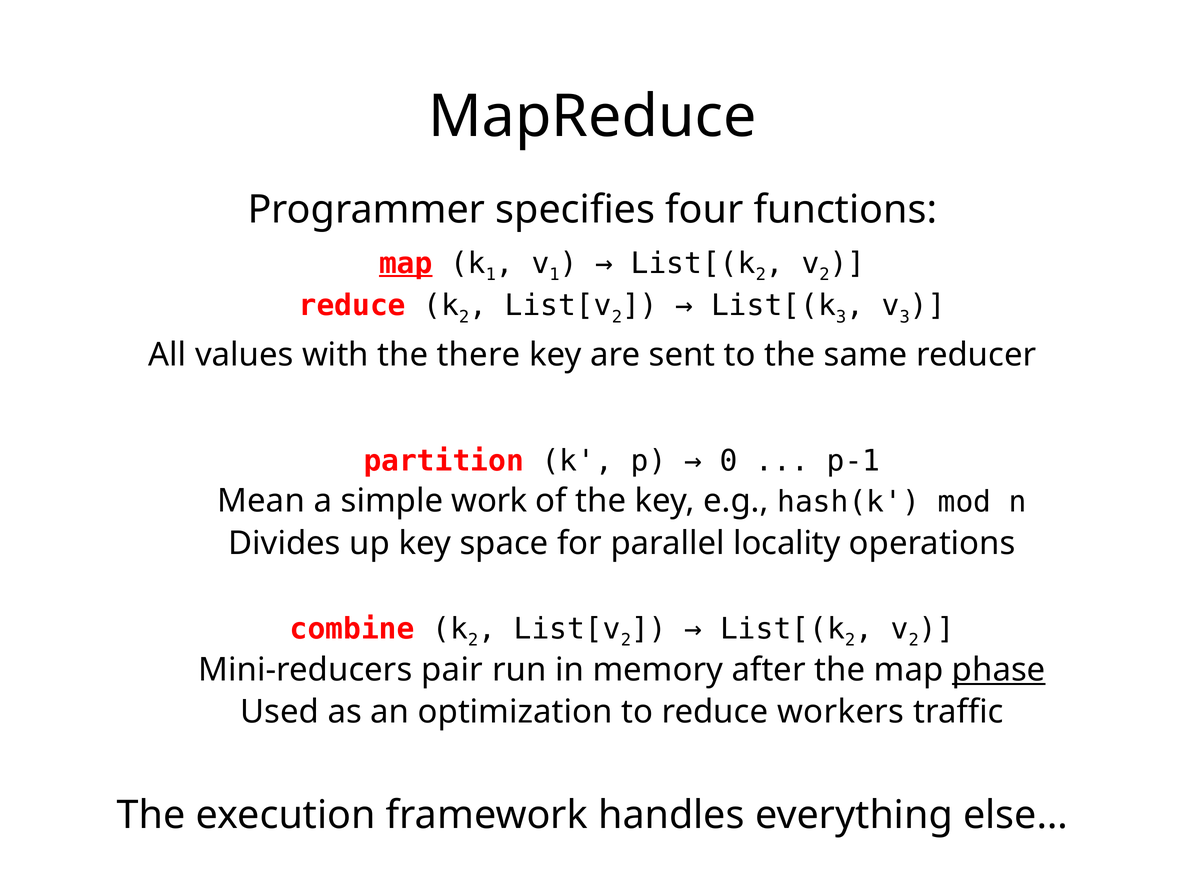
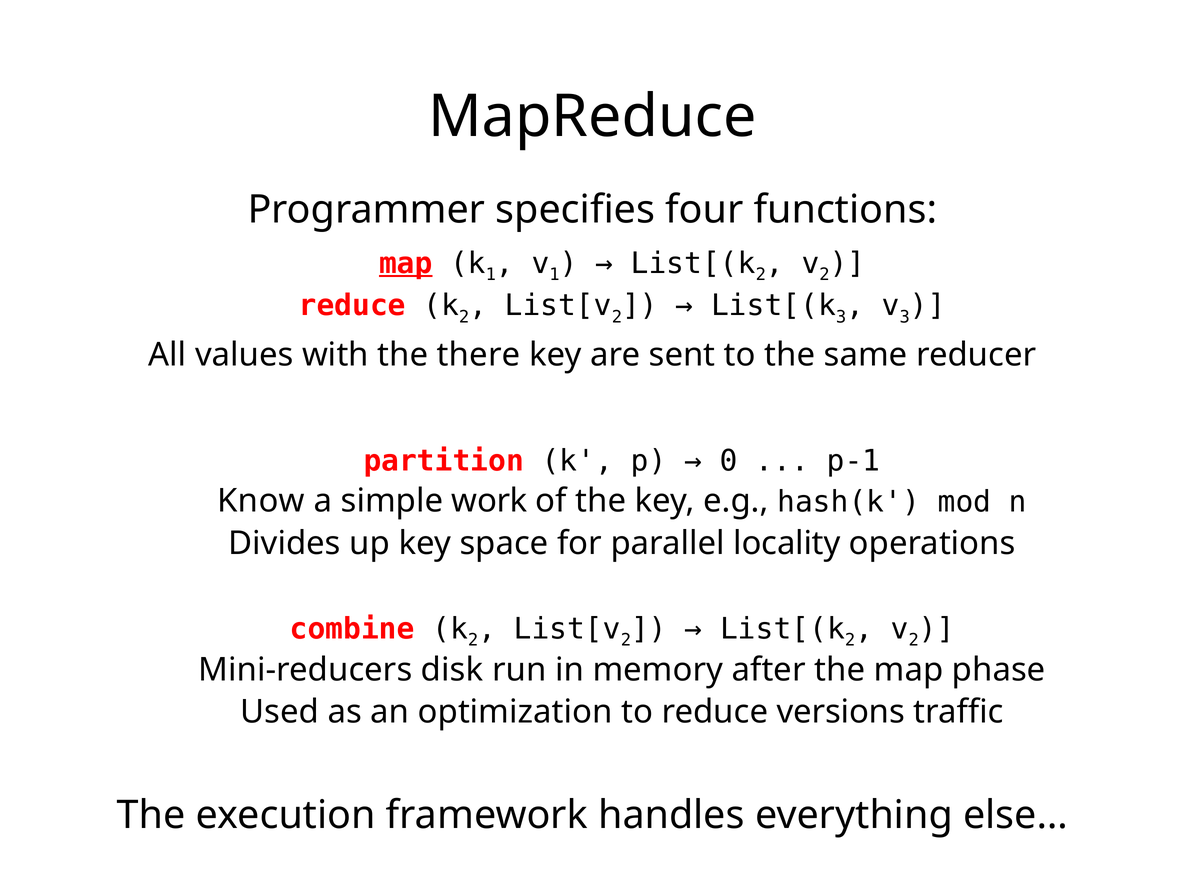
Mean: Mean -> Know (261, 501)
pair: pair -> disk (452, 670)
phase underline: present -> none (999, 670)
workers: workers -> versions (841, 712)
